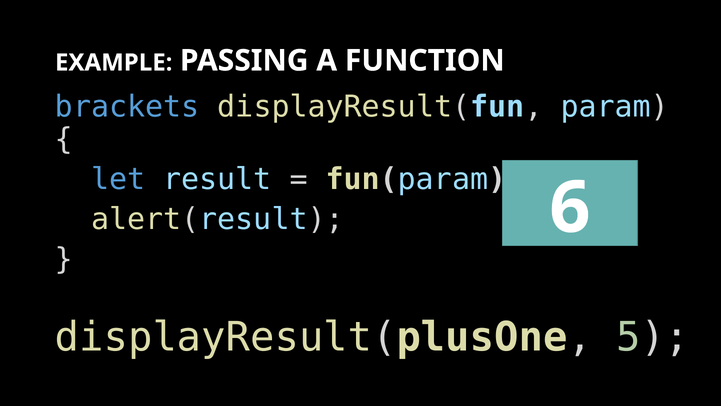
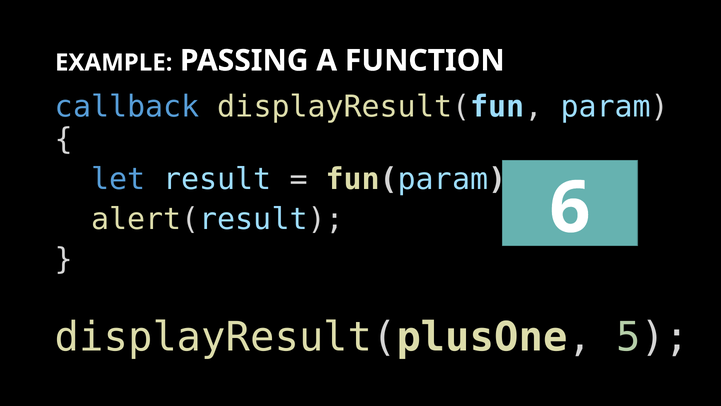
brackets: brackets -> callback (127, 107)
